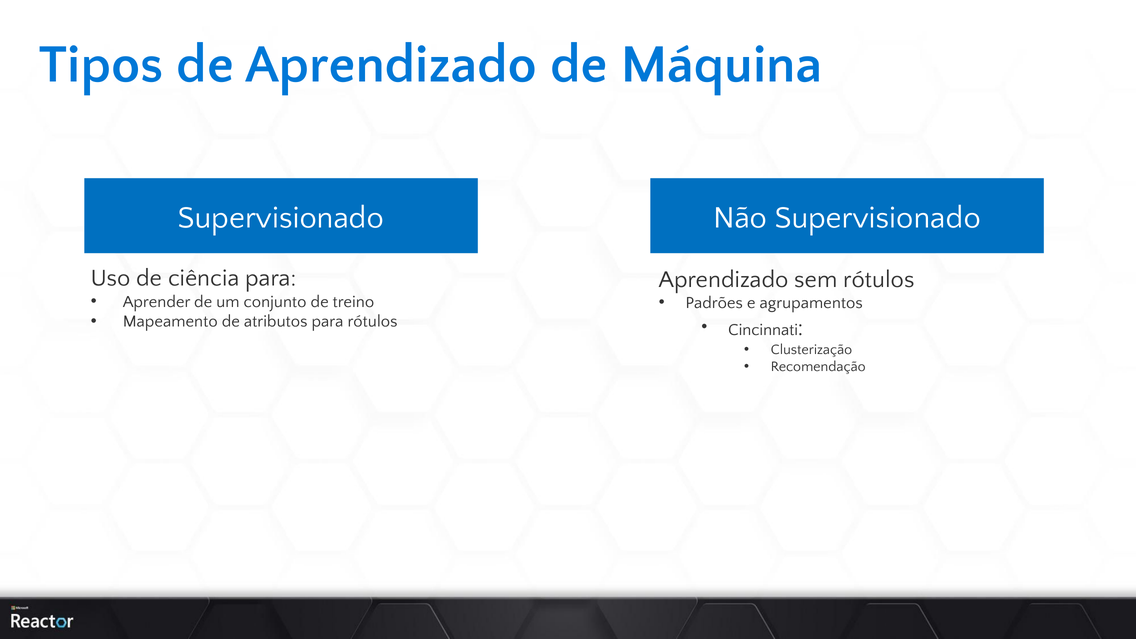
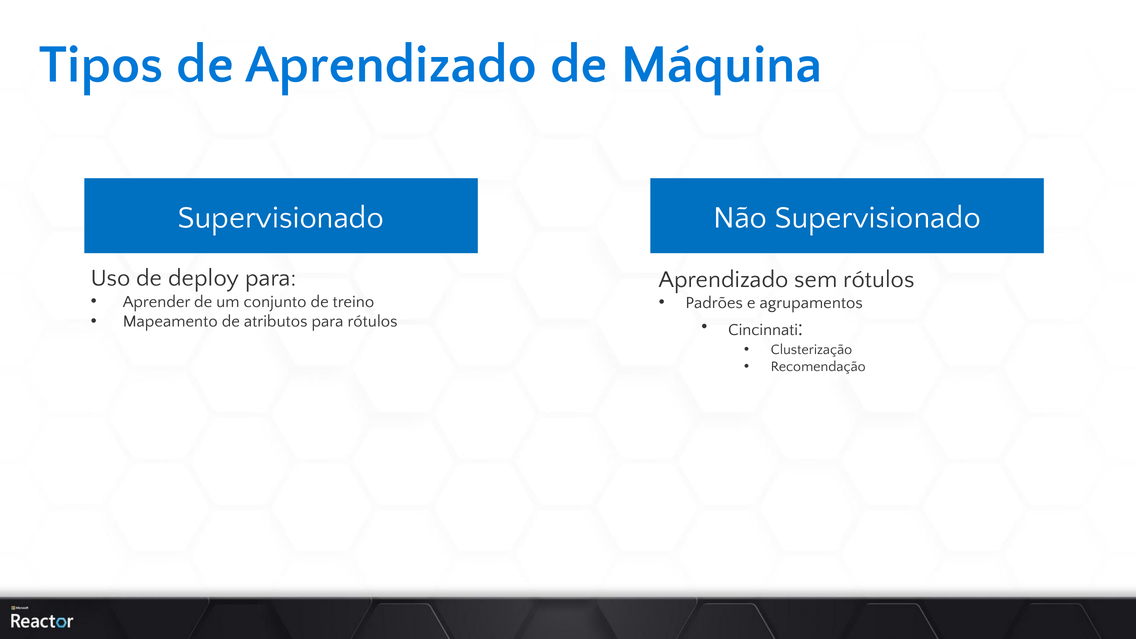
ciência: ciência -> deploy (204, 278)
